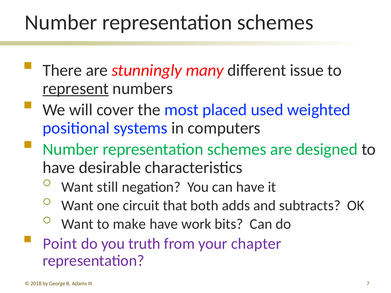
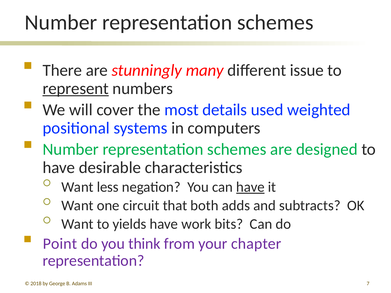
placed: placed -> details (225, 110)
still: still -> less (108, 187)
have underline: none -> present (250, 187)
make: make -> yields (130, 224)
truth: truth -> think (144, 244)
